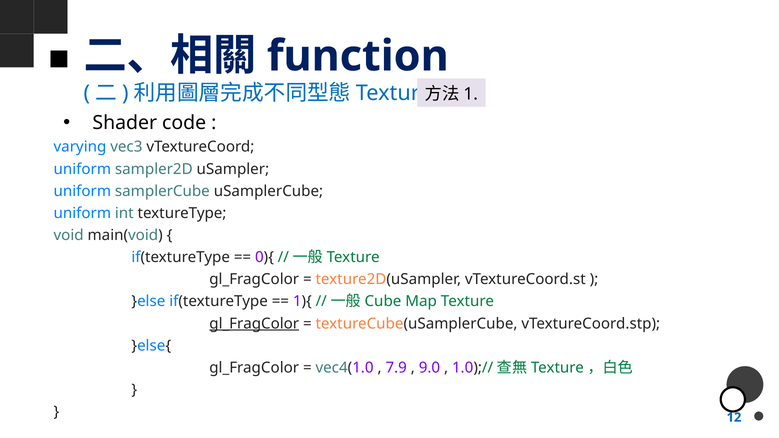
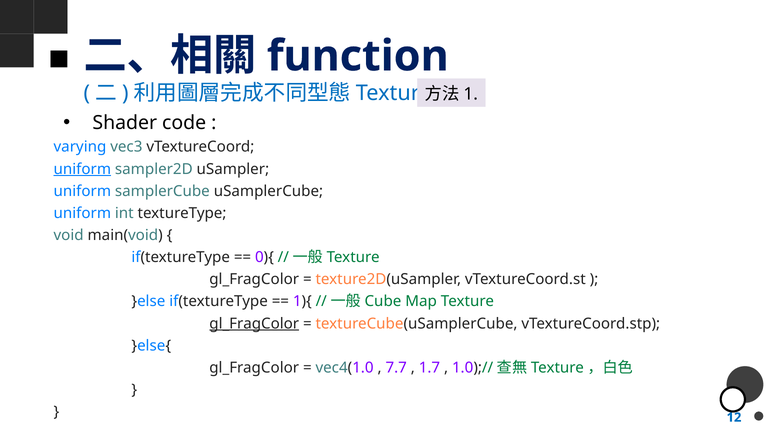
uniform underline: none -> present (82, 169)
7.9: 7.9 -> 7.7 (396, 368)
9.0: 9.0 -> 1.7 (429, 368)
